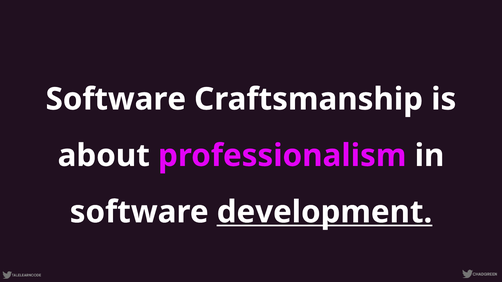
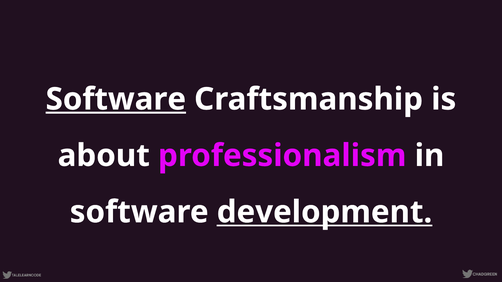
Software underline: none -> present (116, 99)
